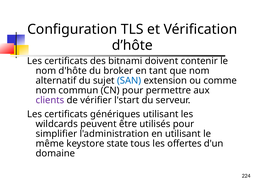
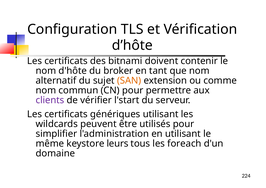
SAN colour: blue -> orange (129, 81)
state: state -> leurs (118, 144)
offertes: offertes -> foreach (184, 144)
